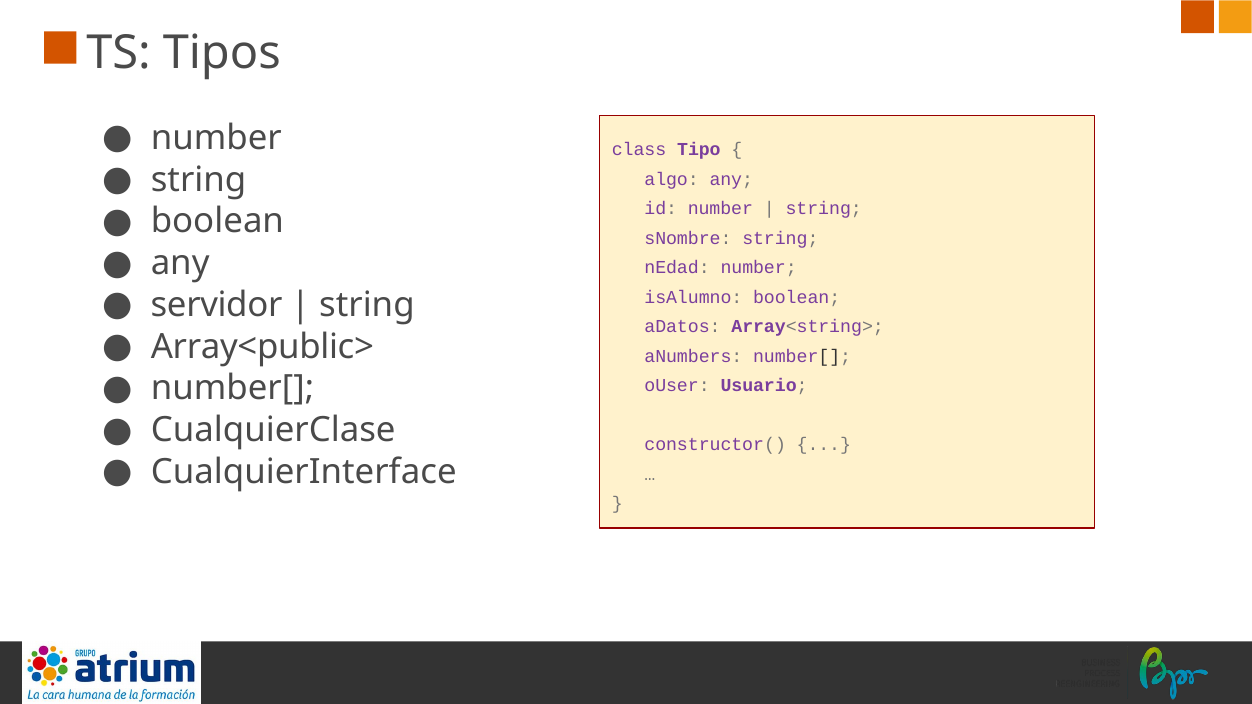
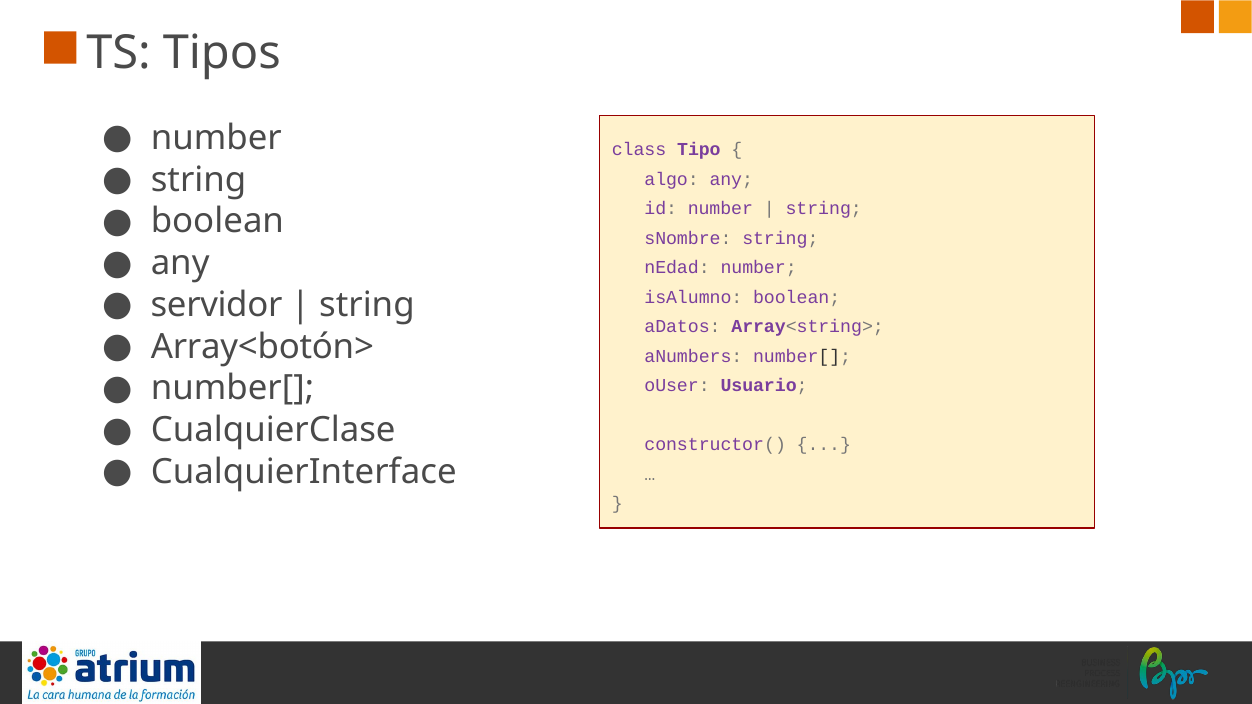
Array<public>: Array<public> -> Array<botón> (262, 347)
